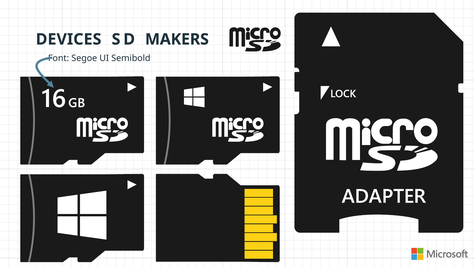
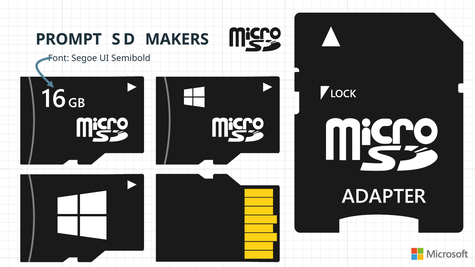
DEVICES: DEVICES -> PROMPT (69, 39)
